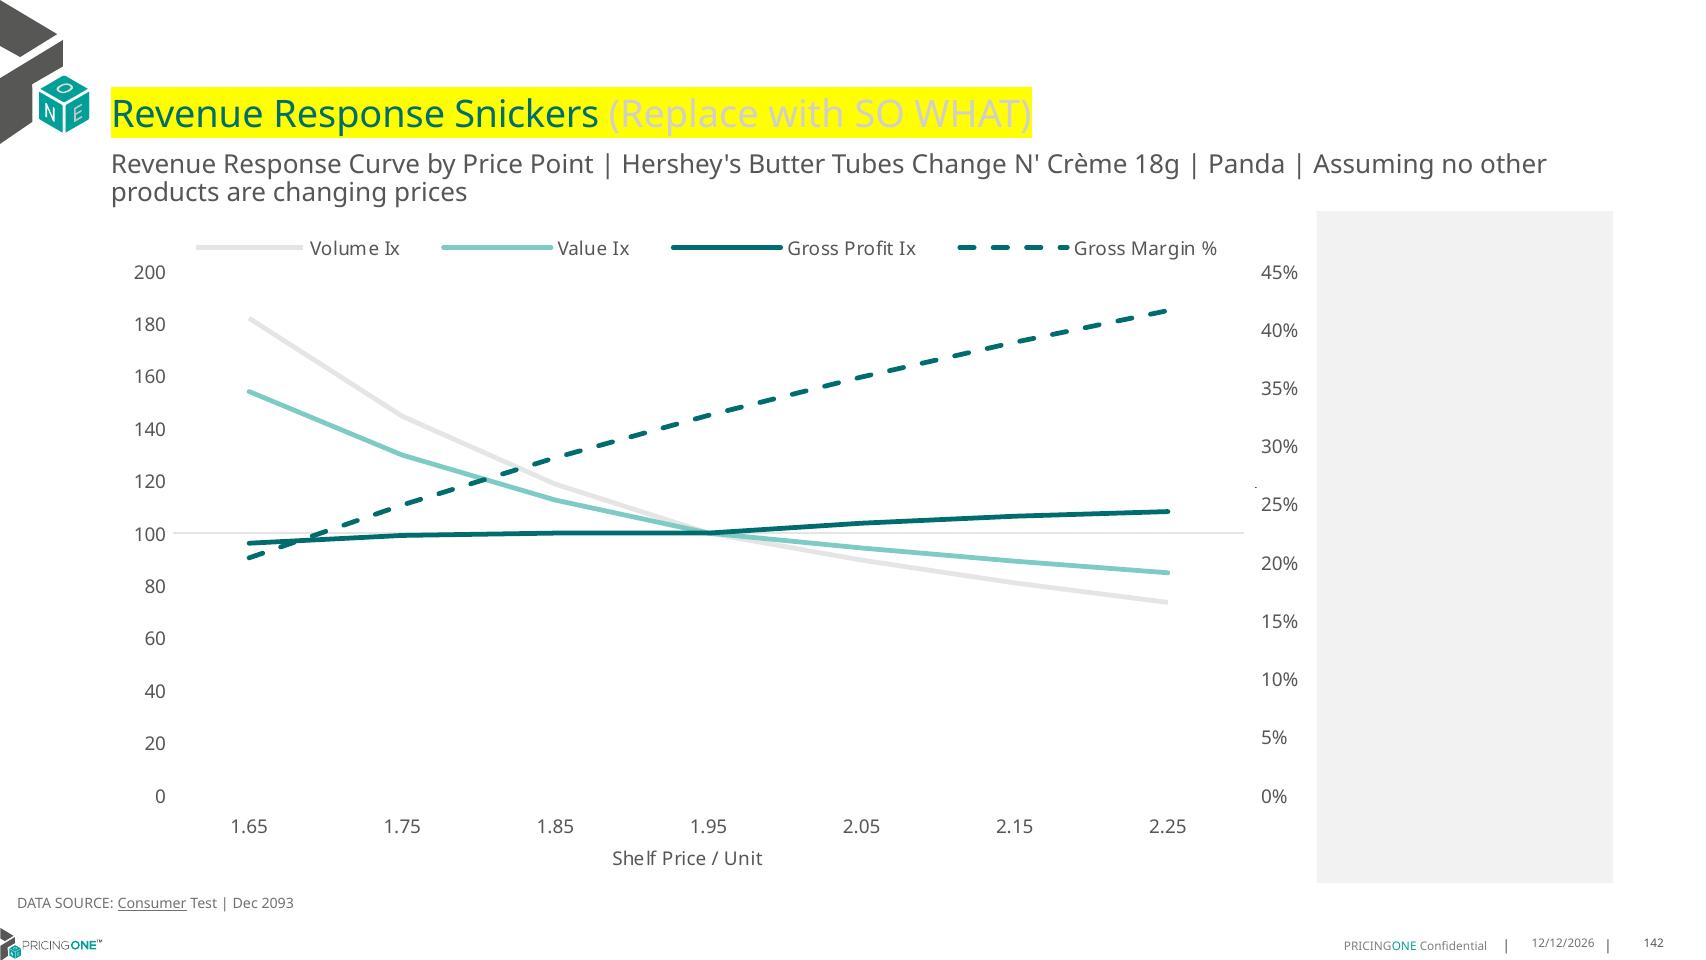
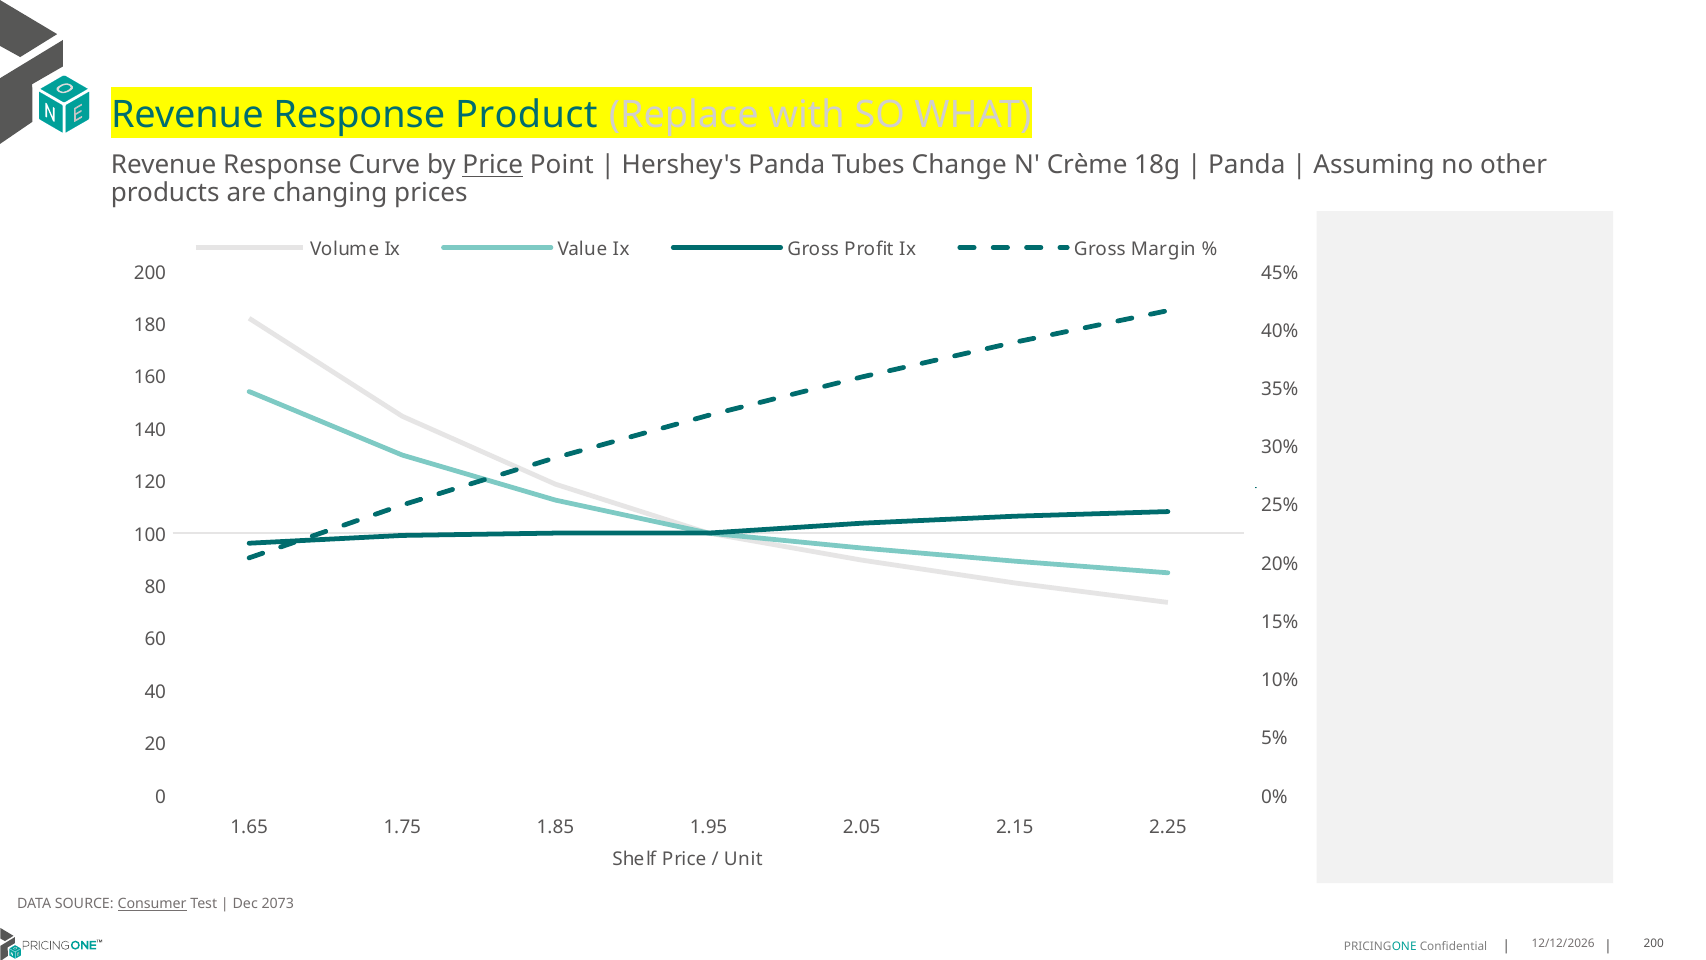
Snickers: Snickers -> Product (526, 115)
Price underline: none -> present (493, 165)
Hershey's Butter: Butter -> Panda (787, 165)
2093: 2093 -> 2073 (278, 904)
142: 142 -> 200 (1654, 944)
